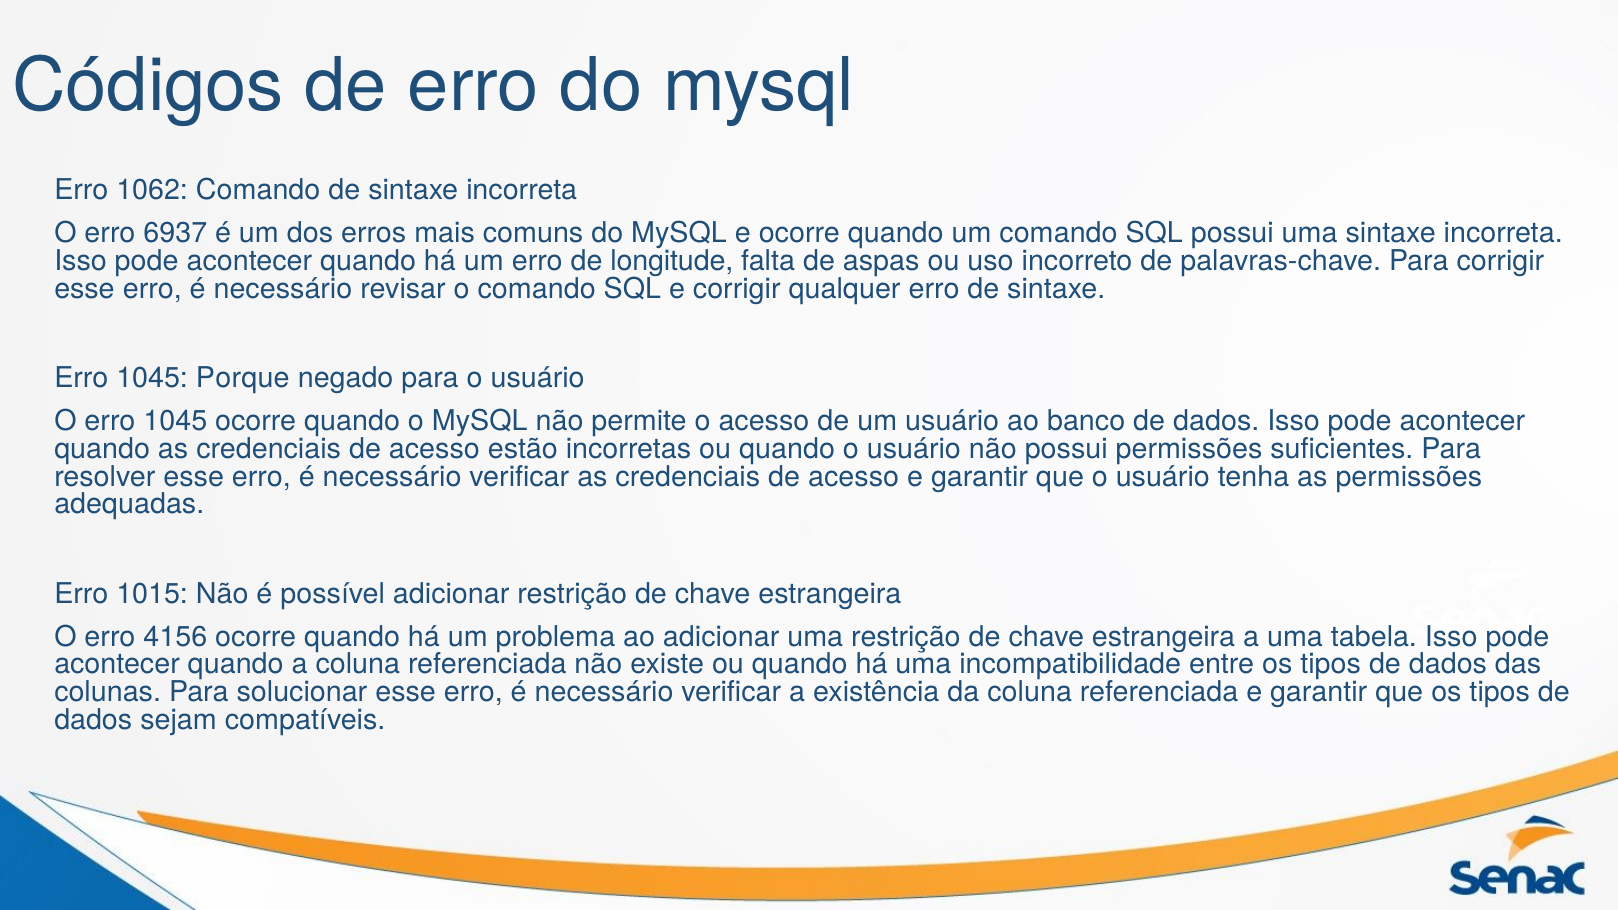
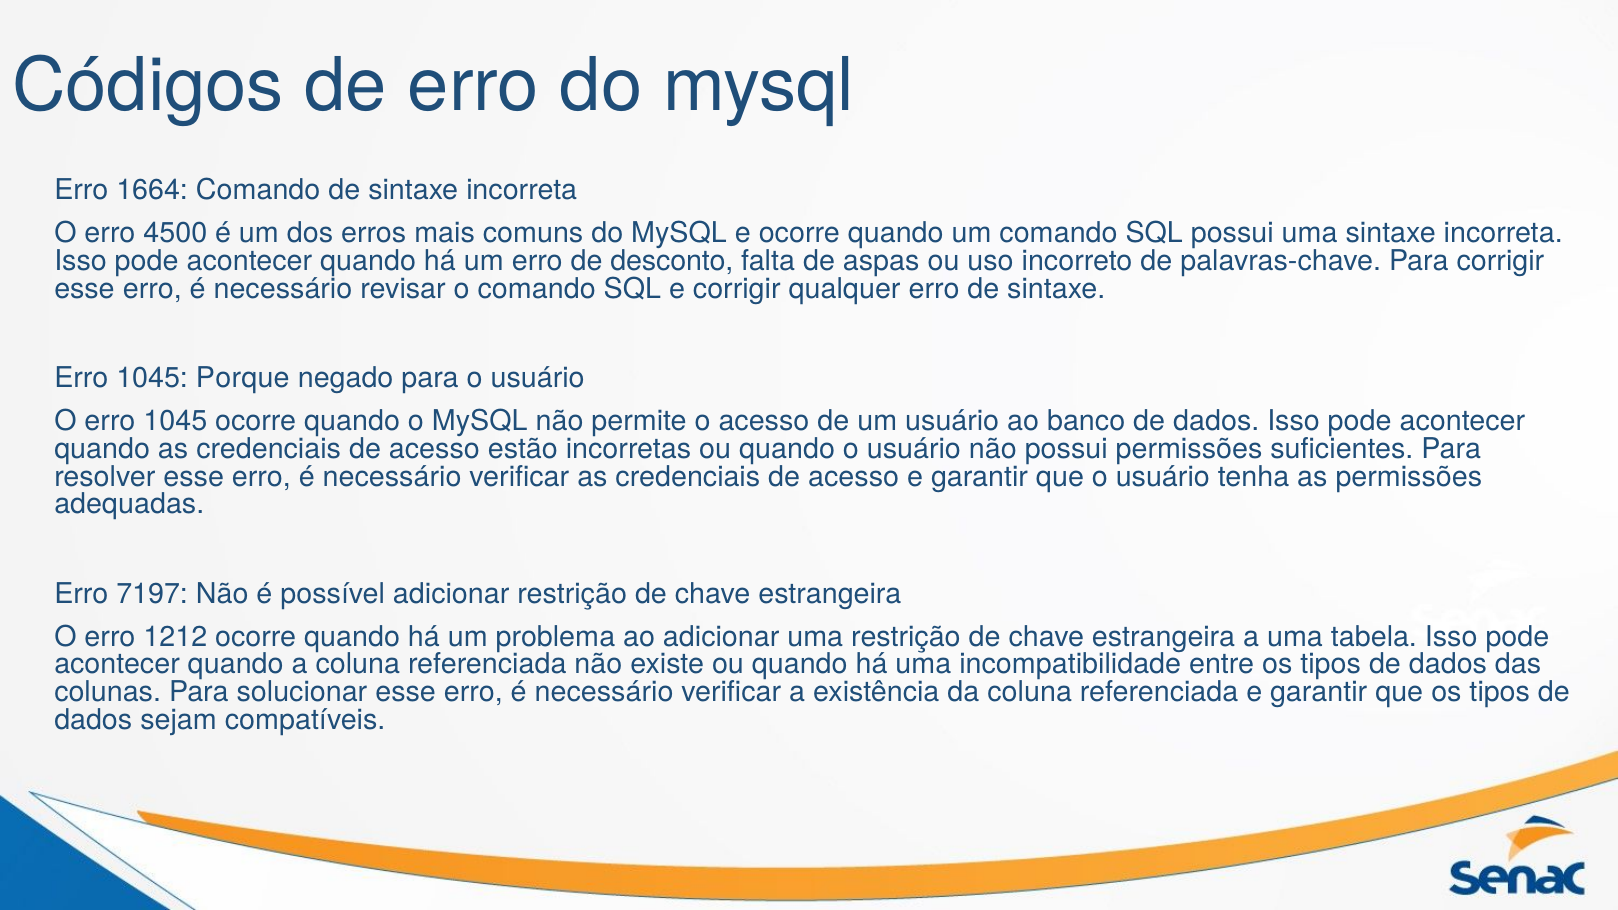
1062: 1062 -> 1664 (152, 190)
6937: 6937 -> 4500 (175, 233)
longitude: longitude -> desconto (672, 261)
1015: 1015 -> 7197 (152, 594)
4156: 4156 -> 1212 (175, 637)
